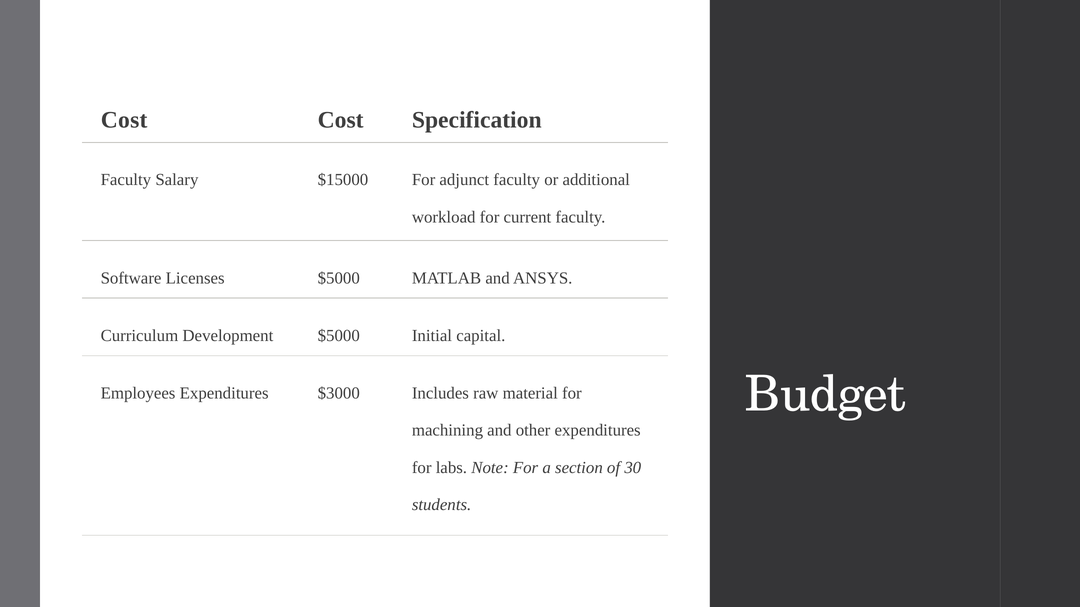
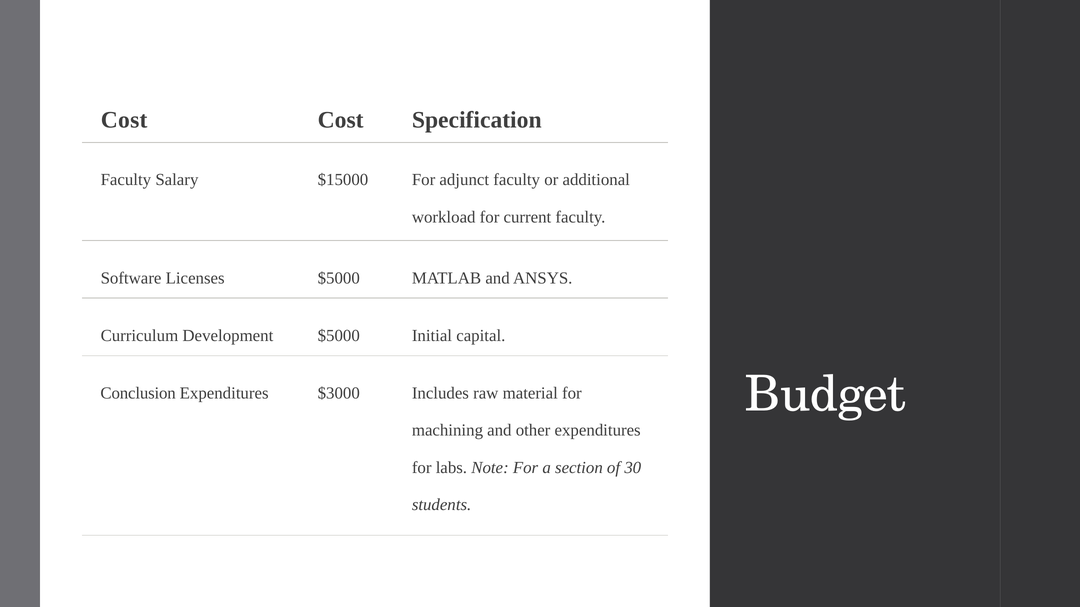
Employees: Employees -> Conclusion (138, 393)
